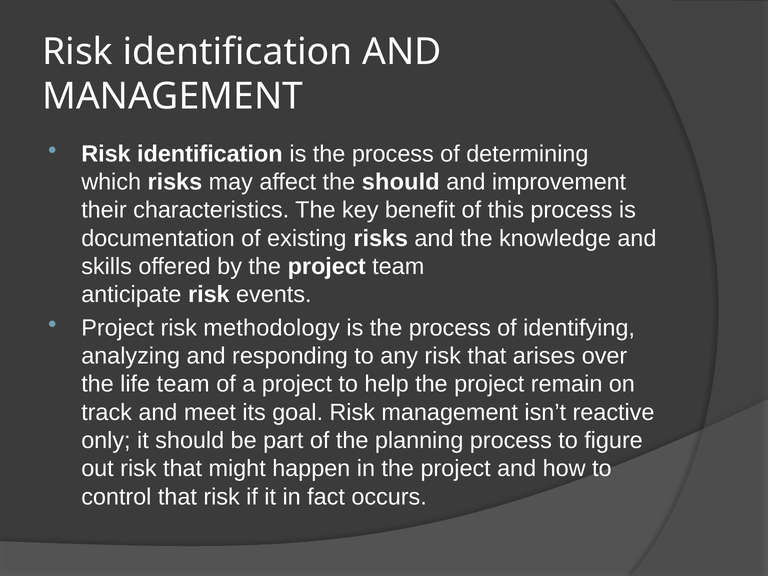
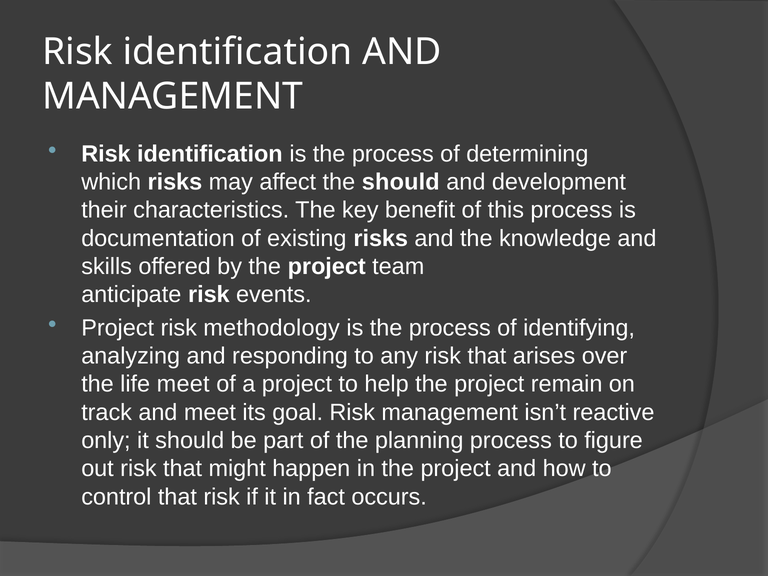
improvement: improvement -> development (559, 182)
life team: team -> meet (183, 384)
